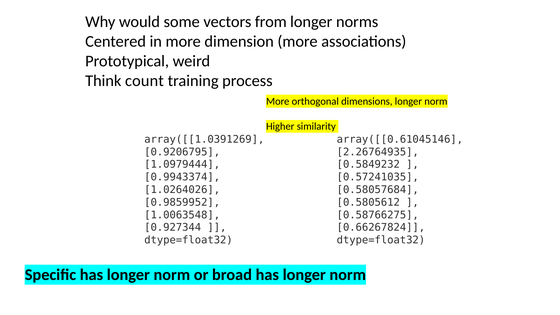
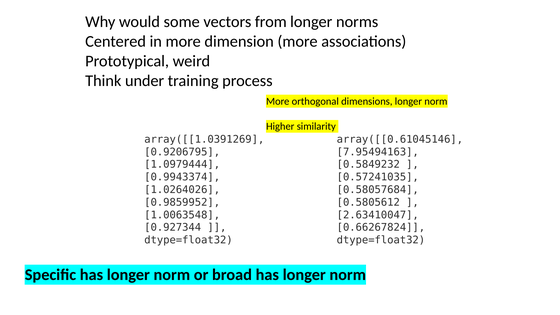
count: count -> under (145, 81)
2.26764935: 2.26764935 -> 7.95494163 (378, 152)
0.58766275: 0.58766275 -> 2.63410047 (378, 215)
